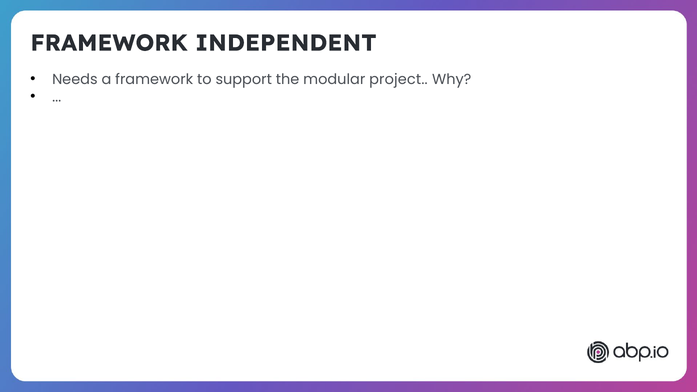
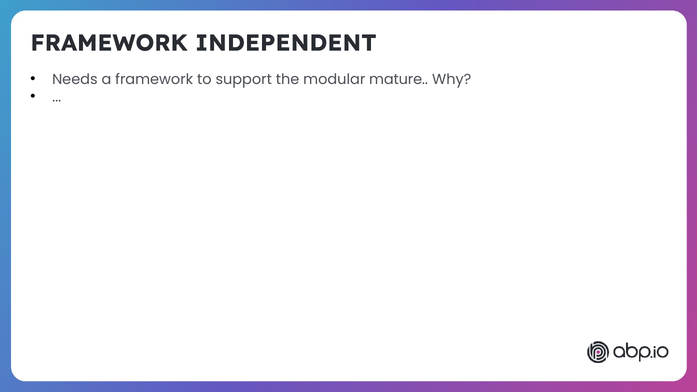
project: project -> mature (399, 79)
